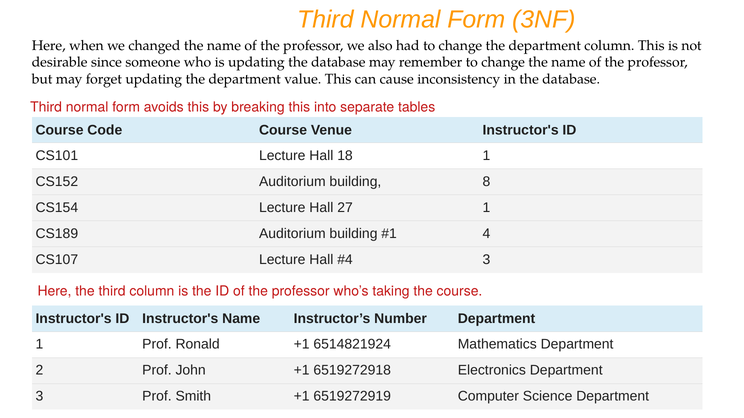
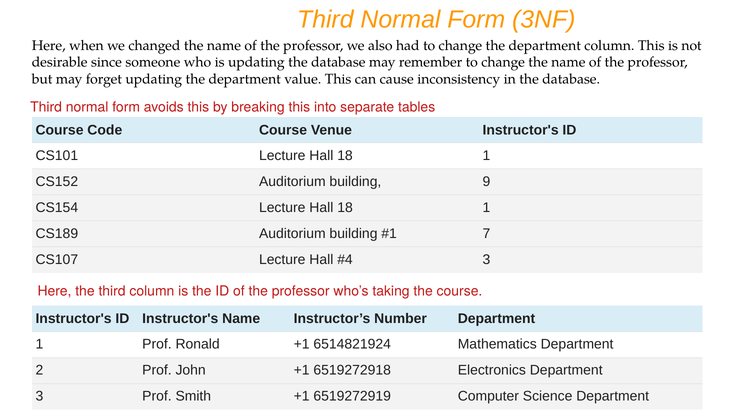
8: 8 -> 9 (486, 182)
CS154 Lecture Hall 27: 27 -> 18 (345, 208)
4: 4 -> 7 (486, 234)
